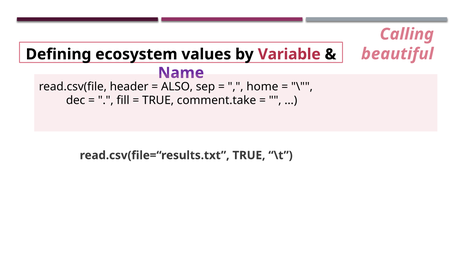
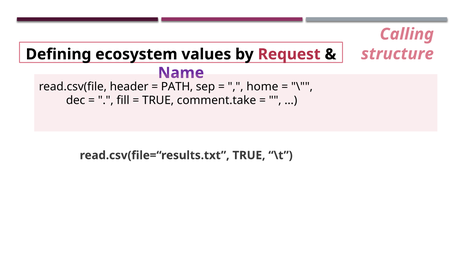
beautiful: beautiful -> structure (397, 54)
Variable: Variable -> Request (289, 54)
ALSO: ALSO -> PATH (177, 87)
